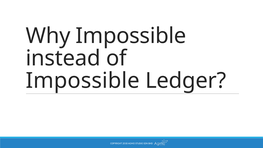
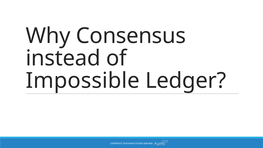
Why Impossible: Impossible -> Consensus (131, 36)
